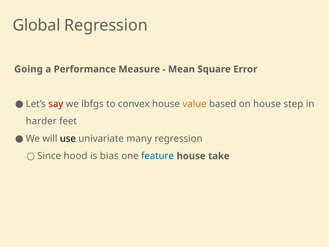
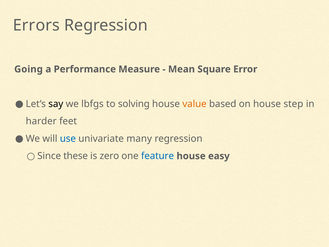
Global: Global -> Errors (36, 25)
say colour: red -> black (56, 104)
convex: convex -> solving (134, 104)
use colour: black -> blue (68, 139)
hood: hood -> these (76, 156)
bias: bias -> zero (109, 156)
take: take -> easy (219, 156)
